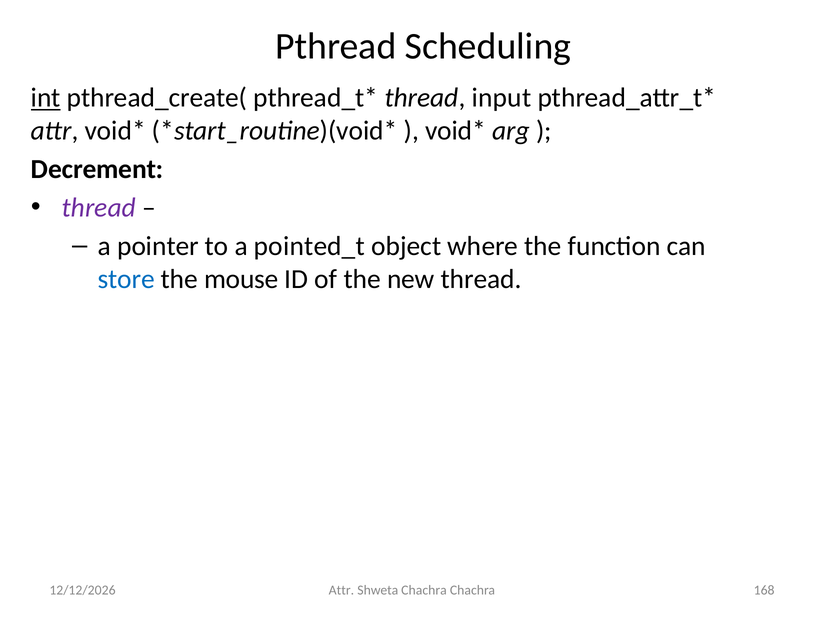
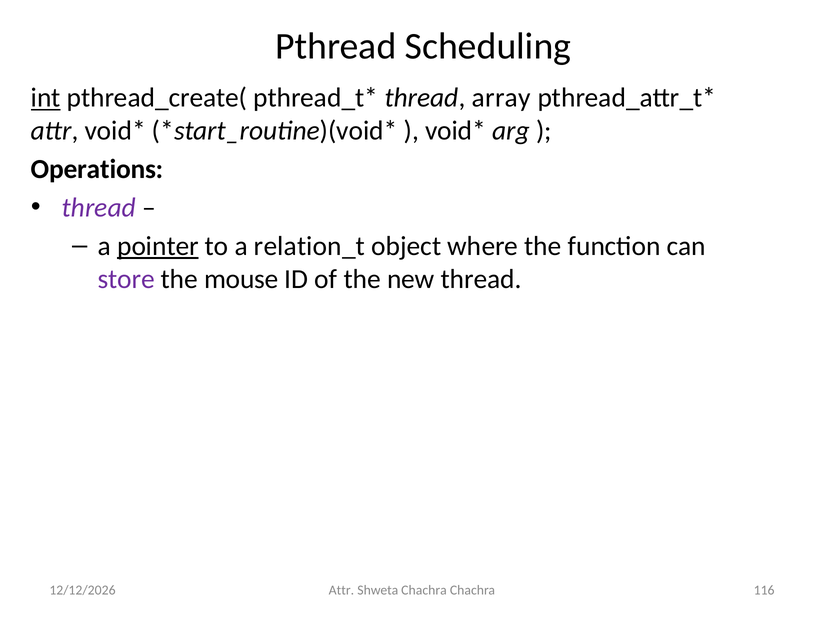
input: input -> array (501, 98)
Decrement: Decrement -> Operations (97, 169)
pointer underline: none -> present (158, 246)
pointed_t: pointed_t -> relation_t (309, 246)
store colour: blue -> purple (126, 279)
168: 168 -> 116 (764, 590)
